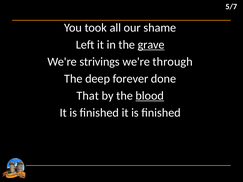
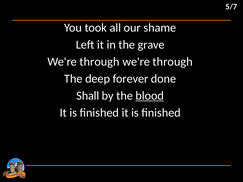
grave underline: present -> none (151, 45)
strivings: strivings -> through (100, 62)
That: That -> Shall (88, 96)
